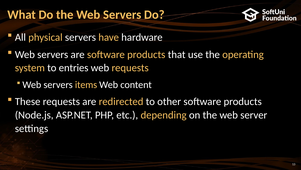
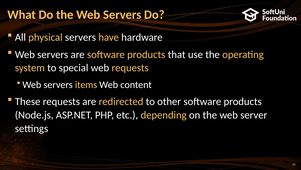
entries: entries -> special (74, 68)
